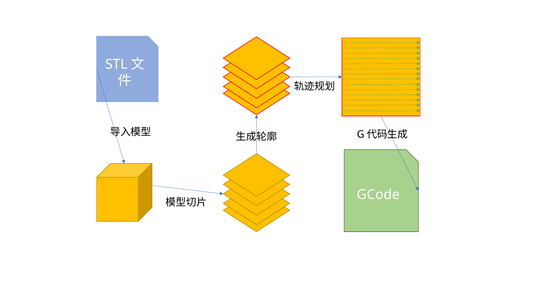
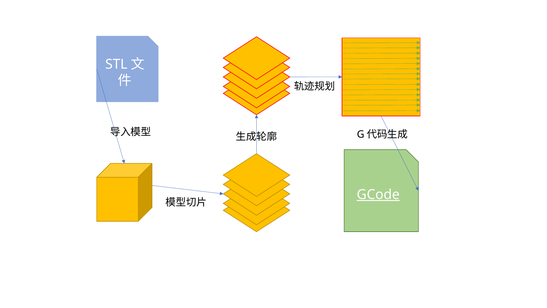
GCode underline: none -> present (378, 194)
